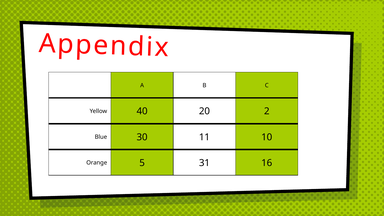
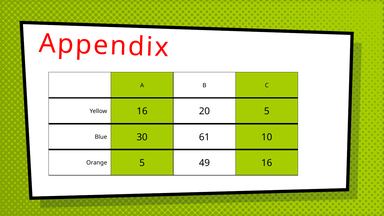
Yellow 40: 40 -> 16 (142, 111)
20 2: 2 -> 5 (267, 111)
11: 11 -> 61 (204, 137)
31: 31 -> 49 (204, 163)
